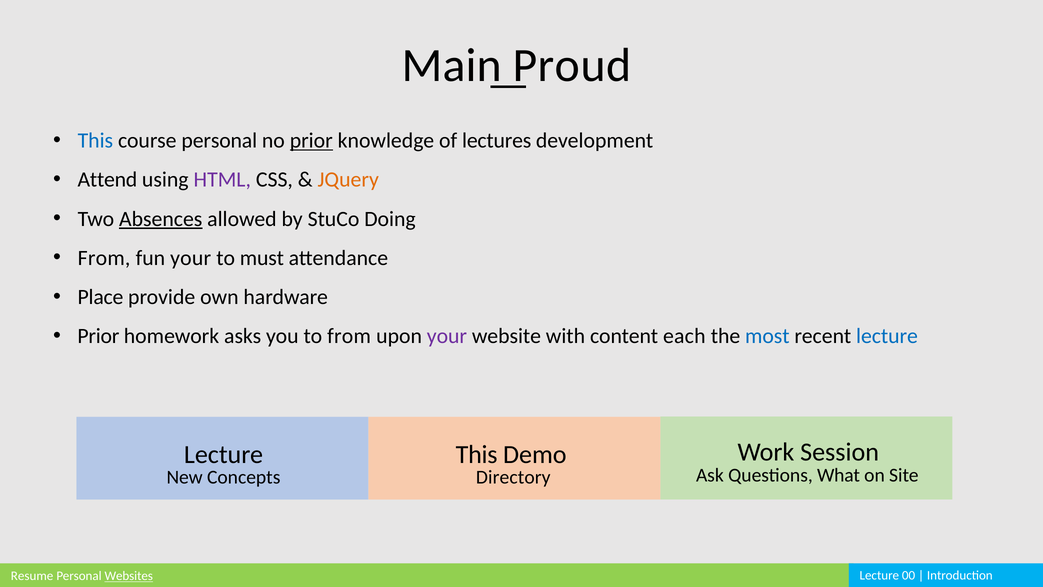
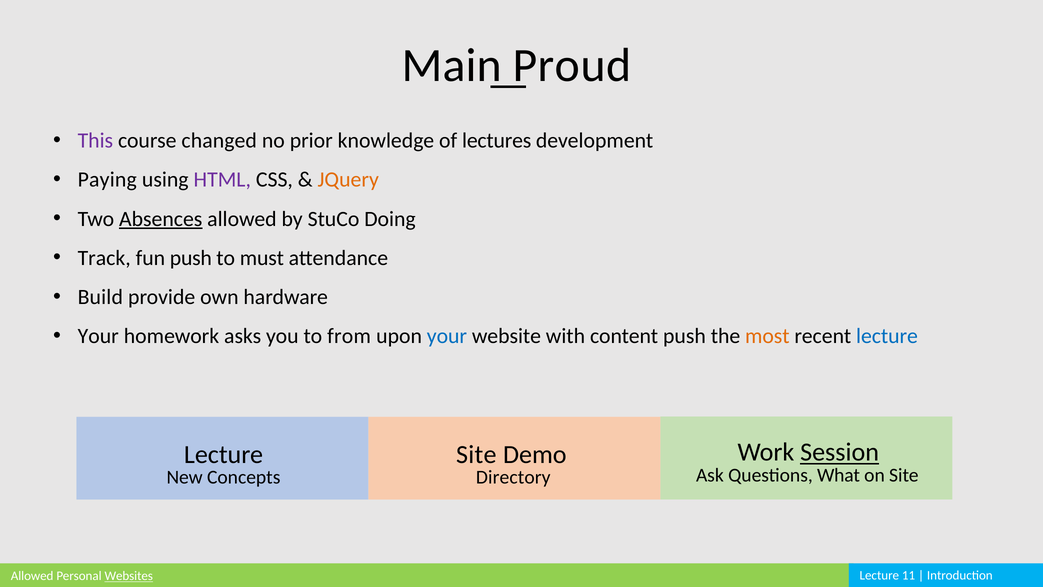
This colour: blue -> purple (95, 141)
course personal: personal -> changed (219, 141)
prior underline: present -> none (311, 141)
Attend: Attend -> Paying (107, 180)
From: From -> Track (104, 258)
fun your: your -> push (191, 258)
Place: Place -> Build (100, 297)
Prior: Prior -> Your (98, 336)
your colour: purple -> blue (447, 336)
content each: each -> push (684, 336)
most colour: blue -> orange (767, 336)
Session underline: none -> present (840, 452)
This: This -> Site (476, 454)
Resume: Resume -> Allowed (32, 576)
00: 00 -> 11 (909, 575)
